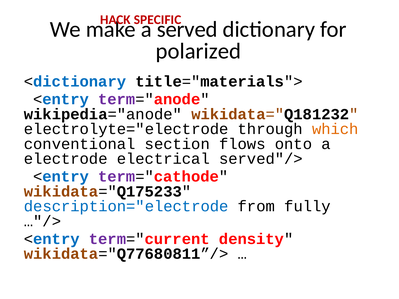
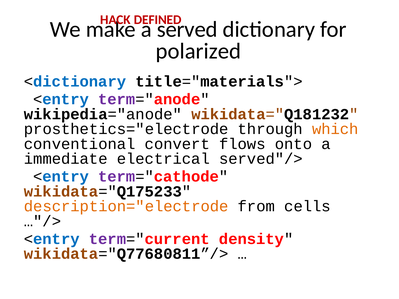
SPECIFIC: SPECIFIC -> DEFINED (158, 20)
electrolyte="electrode: electrolyte="electrode -> prosthetics="electrode (126, 129)
section: section -> convert (177, 144)
electrode: electrode -> immediate (66, 159)
description="electrode colour: blue -> orange (126, 207)
fully: fully -> cells (307, 207)
